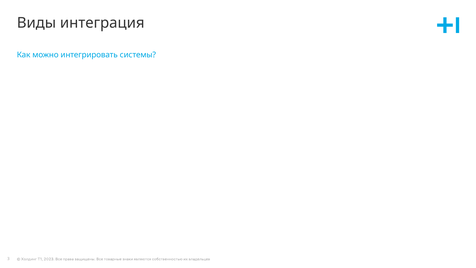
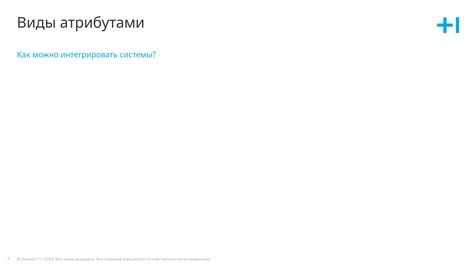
интеграция: интеграция -> атрибутами (102, 23)
